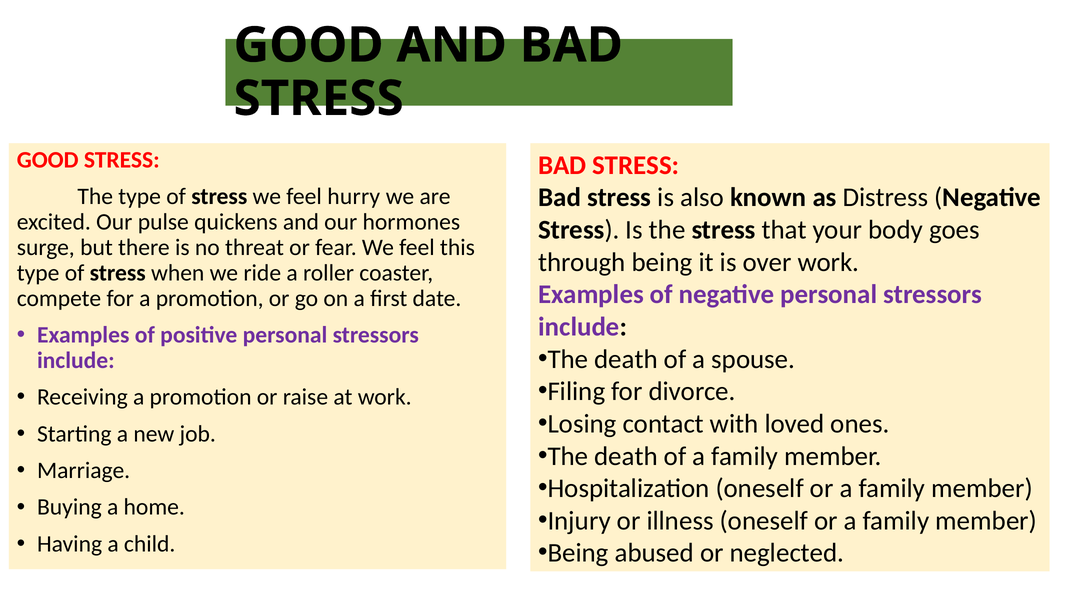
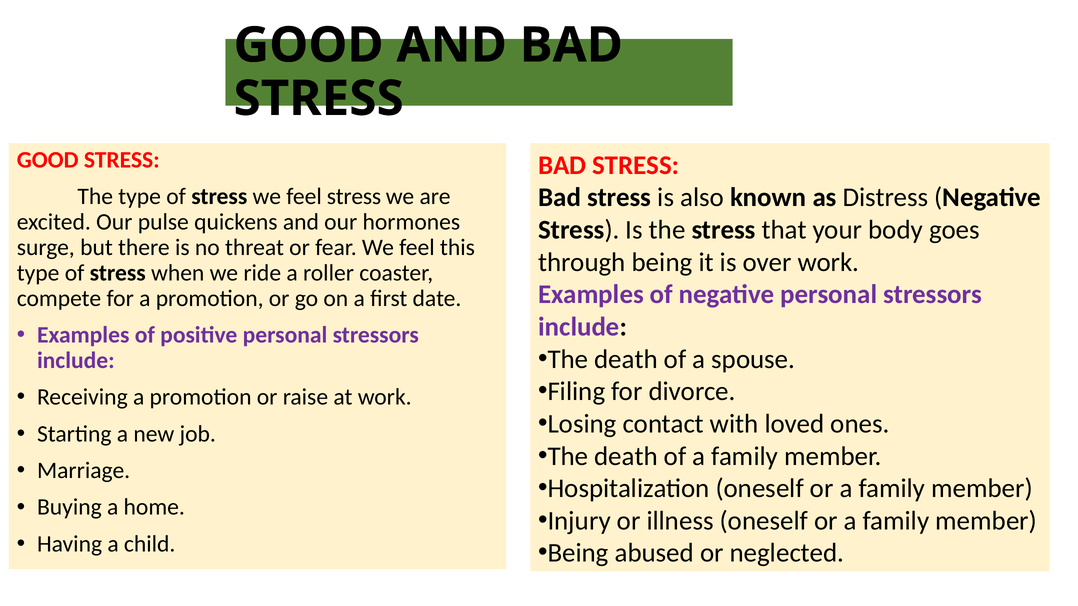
feel hurry: hurry -> stress (354, 197)
